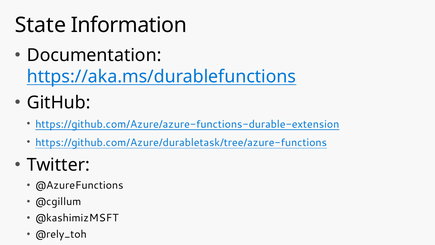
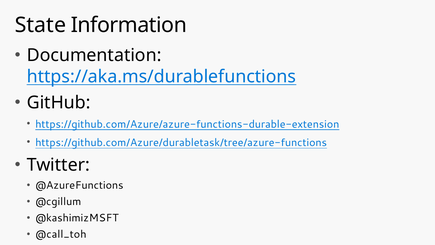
@rely_toh: @rely_toh -> @call_toh (61, 234)
